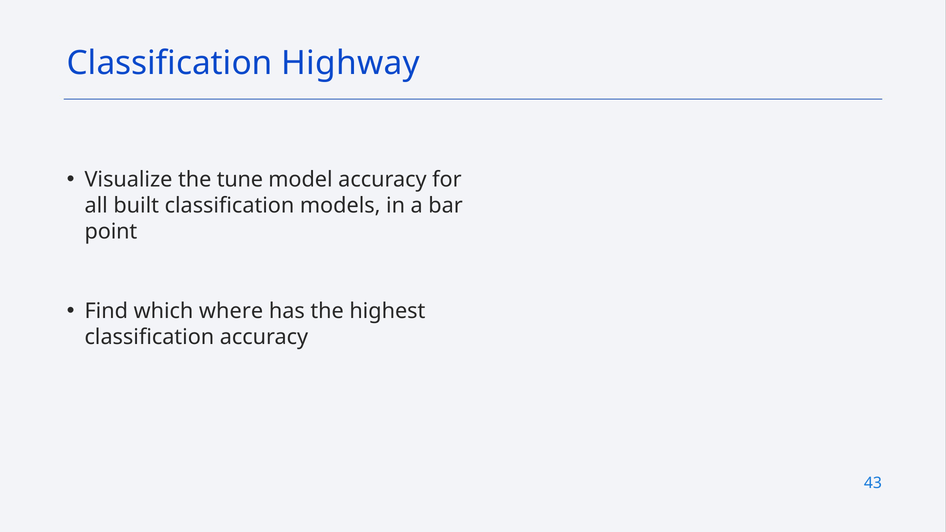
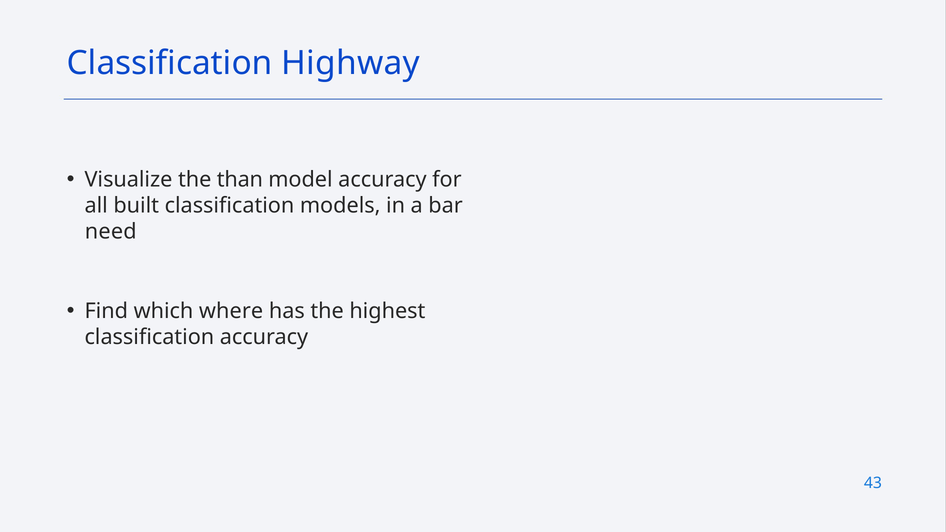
tune: tune -> than (240, 180)
point: point -> need (111, 232)
